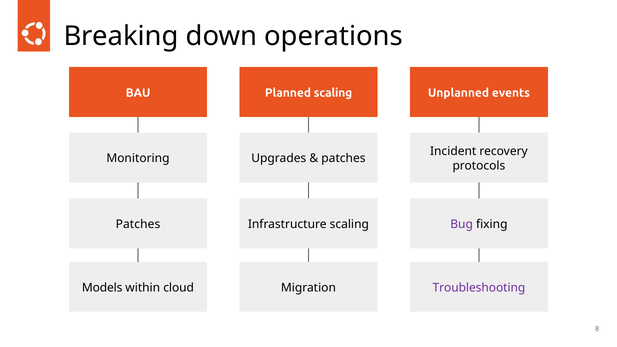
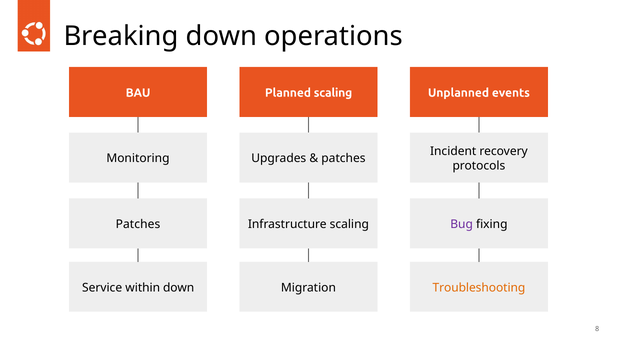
Models: Models -> Service (102, 288)
within cloud: cloud -> down (179, 288)
Troubleshooting colour: purple -> orange (479, 288)
